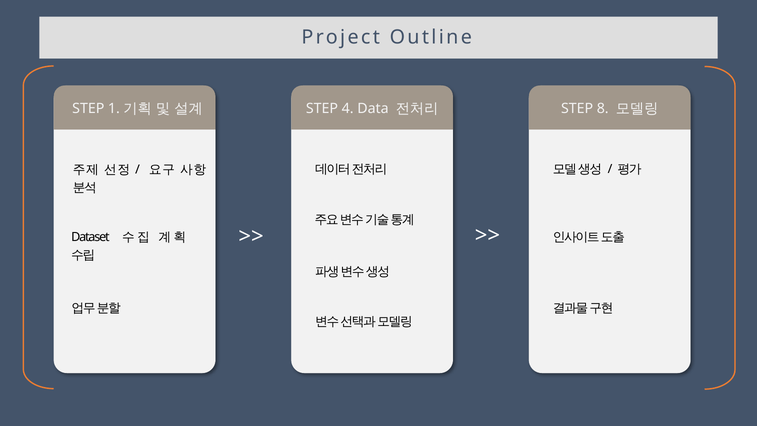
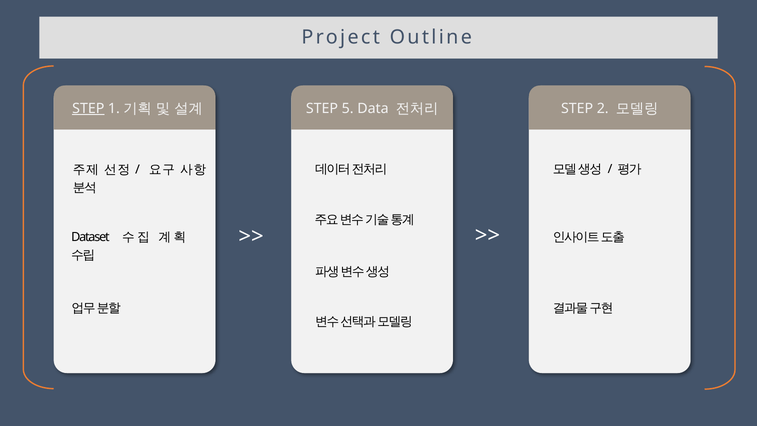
STEP underline: none -> present (88, 108)
4: 4 -> 5 (348, 108)
8: 8 -> 2 (603, 108)
